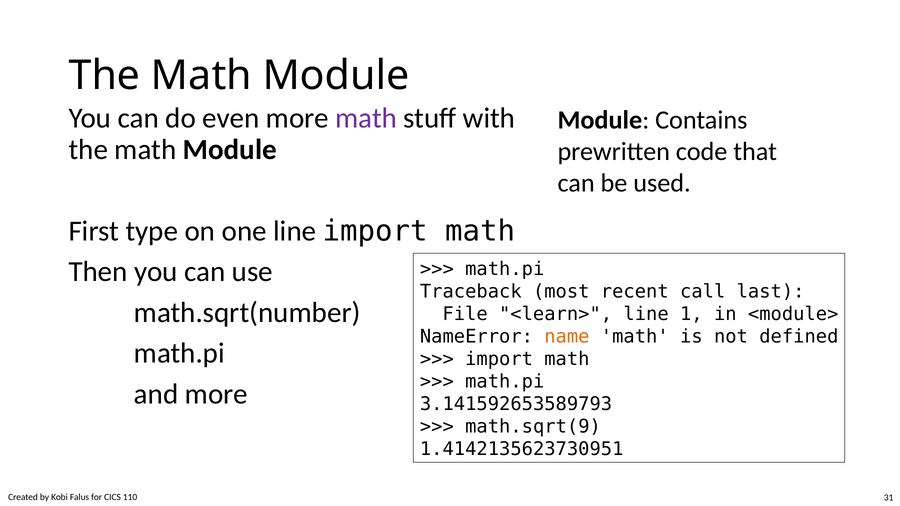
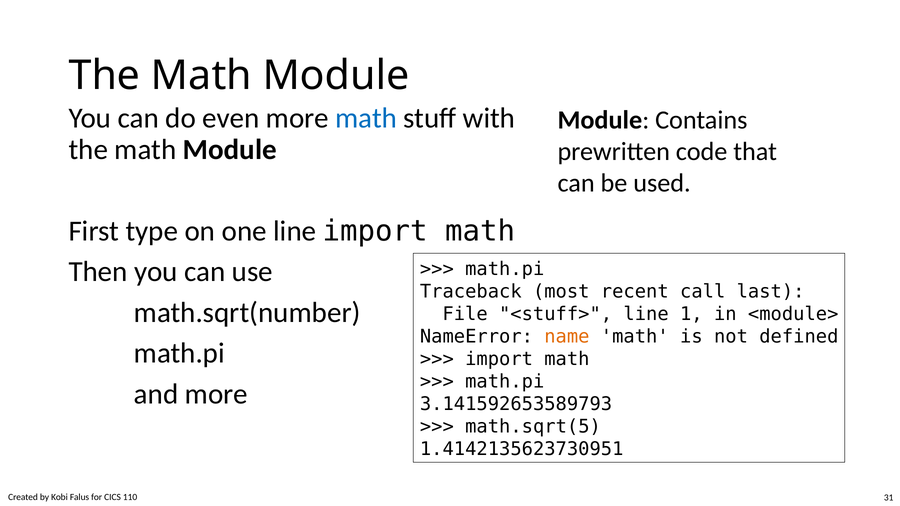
math colour: purple -> blue (366, 118)
<learn>: <learn> -> <stuff> (556, 314)
math.sqrt(9: math.sqrt(9 -> math.sqrt(5 (533, 427)
